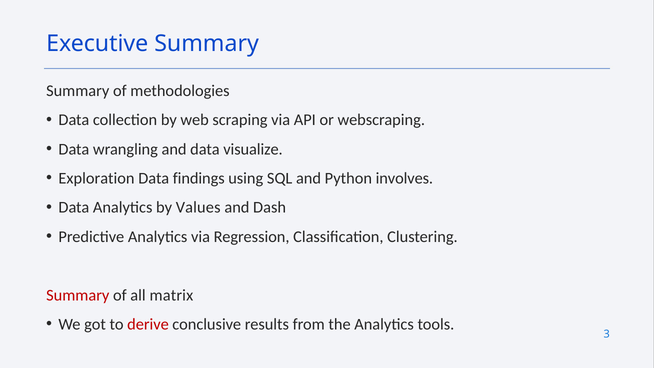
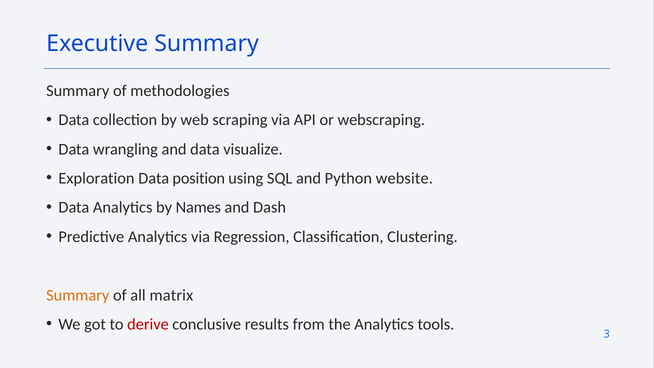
findings: findings -> position (199, 178)
involves: involves -> website (404, 178)
Values: Values -> Names (198, 208)
Summary colour: red -> orange (78, 295)
